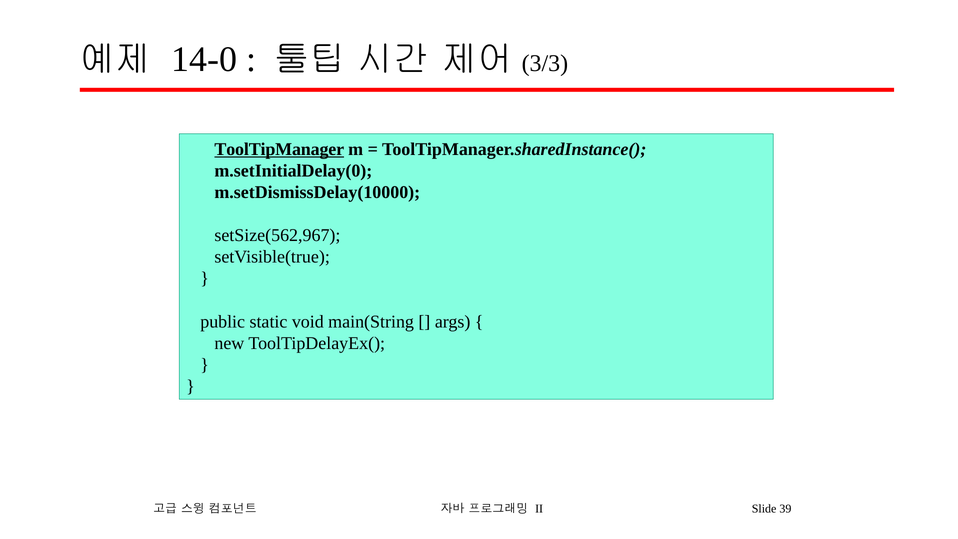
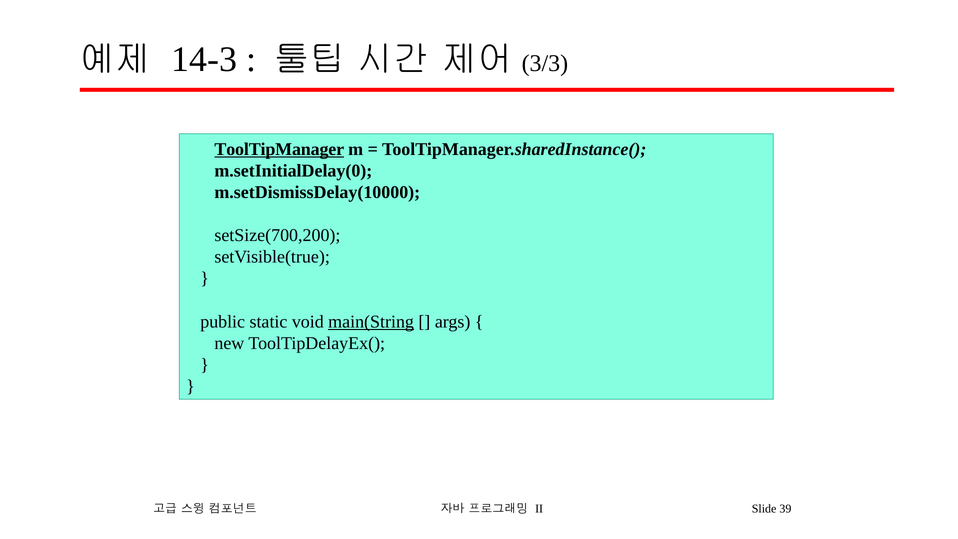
14-0: 14-0 -> 14-3 (204, 59)
setSize(562,967: setSize(562,967 -> setSize(700,200 (277, 235)
main(String underline: none -> present (371, 322)
